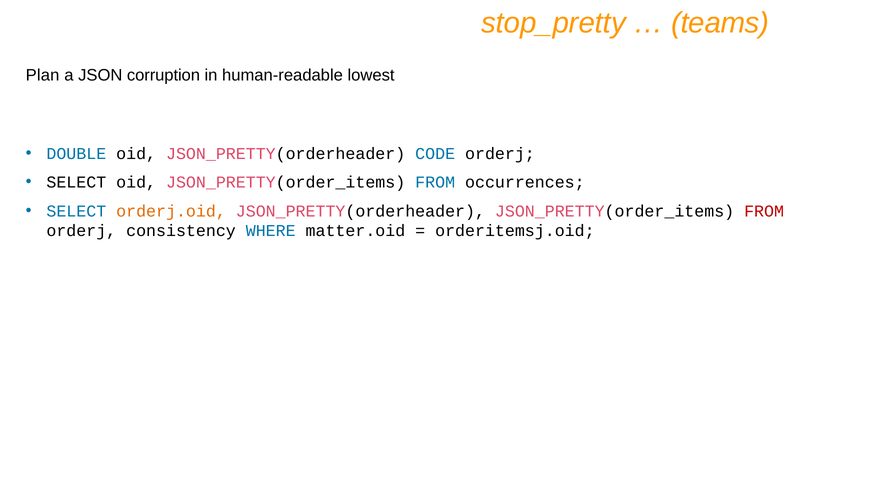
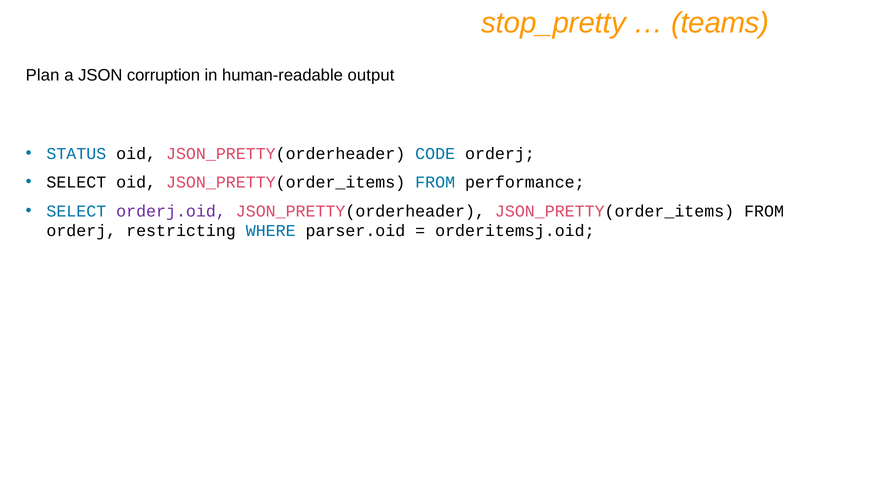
lowest: lowest -> output (371, 75)
DOUBLE: DOUBLE -> STATUS (76, 154)
occurrences: occurrences -> performance (525, 182)
orderj.oid colour: orange -> purple (171, 211)
FROM colour: red -> black (764, 211)
consistency: consistency -> restricting (181, 231)
matter.oid: matter.oid -> parser.oid (355, 231)
